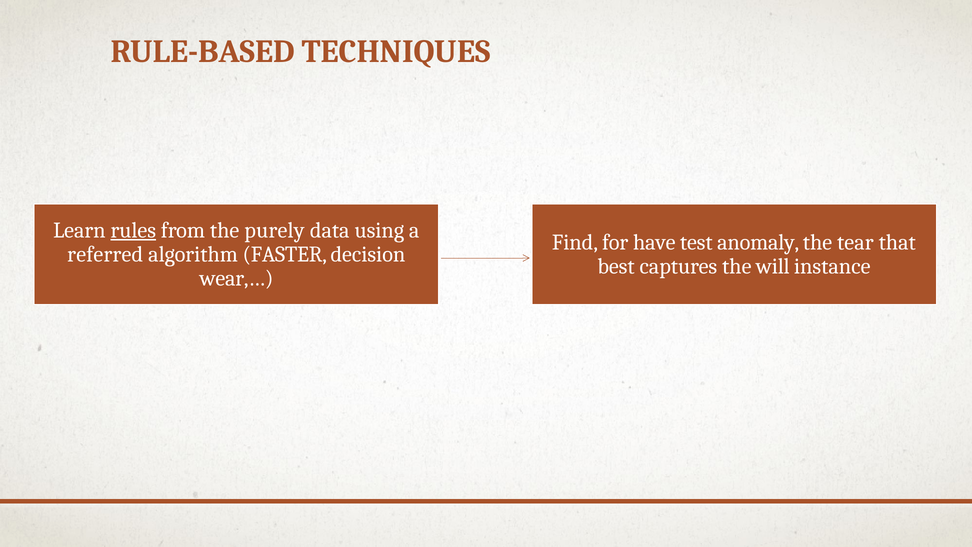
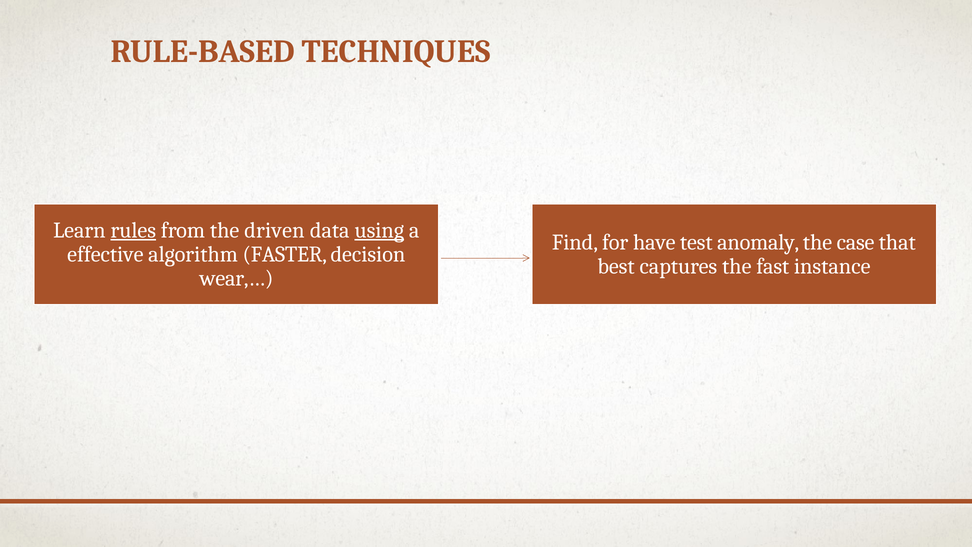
purely: purely -> driven (274, 230)
using underline: none -> present (379, 230)
tear: tear -> case (855, 242)
referred: referred -> effective (105, 254)
will: will -> fast (773, 266)
